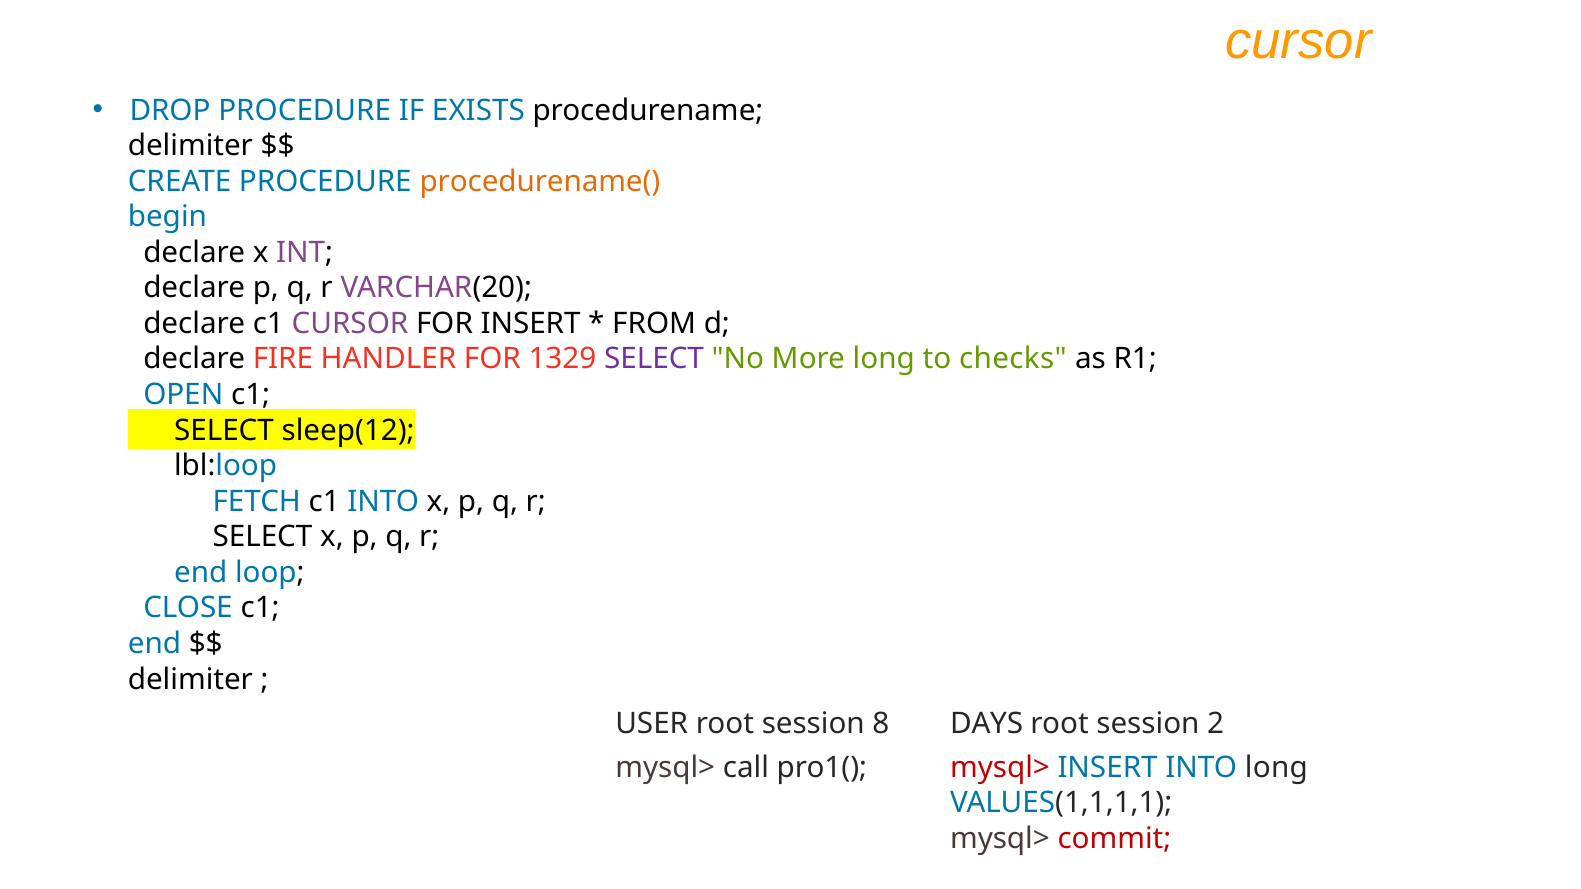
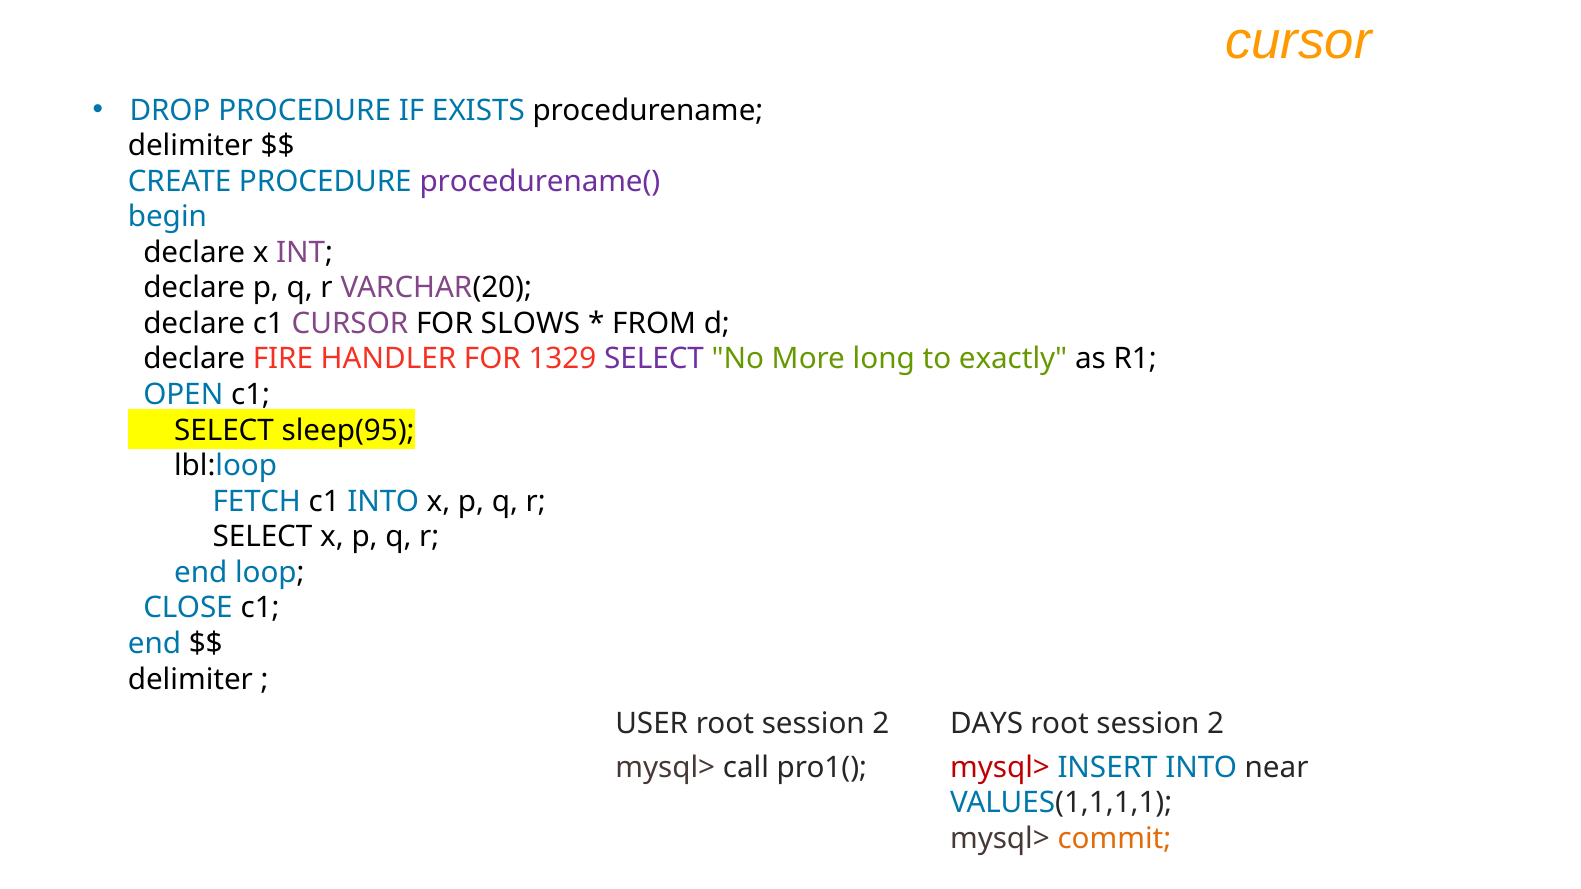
procedurename( colour: orange -> purple (540, 181)
FOR INSERT: INSERT -> SLOWS (530, 324)
checks: checks -> exactly (1013, 359)
sleep(12: sleep(12 -> sleep(95 (348, 430)
USER root session 8: 8 -> 2 (881, 724)
INTO long: long -> near (1277, 767)
commit colour: red -> orange (1114, 839)
